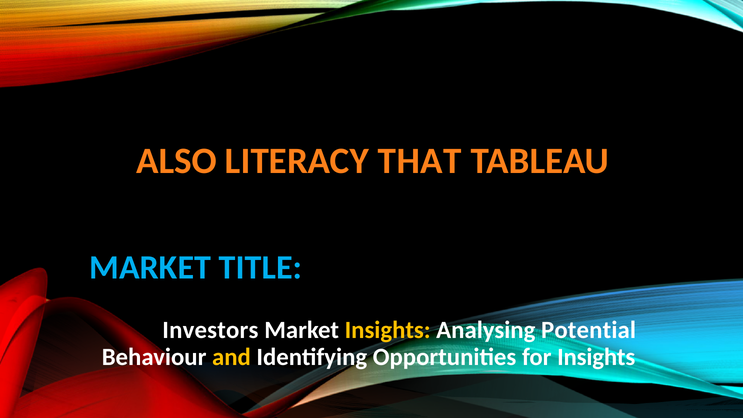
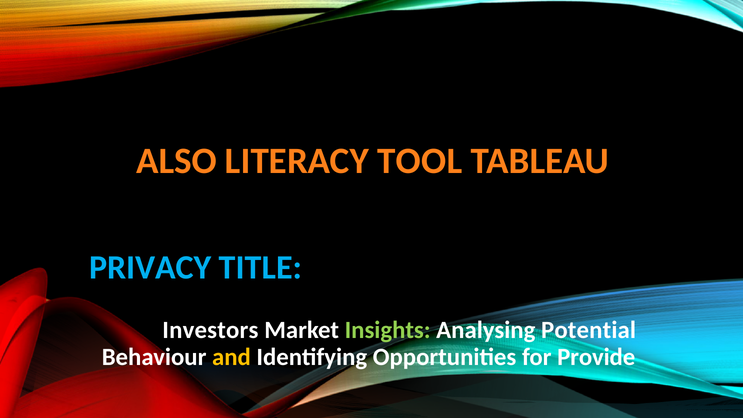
THAT: THAT -> TOOL (420, 161)
MARKET: MARKET -> PRIVACY (150, 268)
Insights colour: yellow -> light green (388, 330)
for Insights: Insights -> Provide (596, 357)
